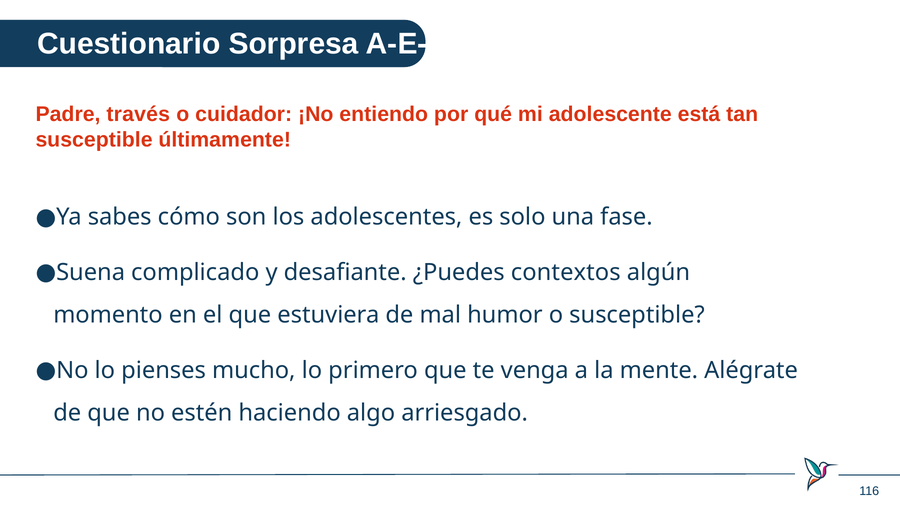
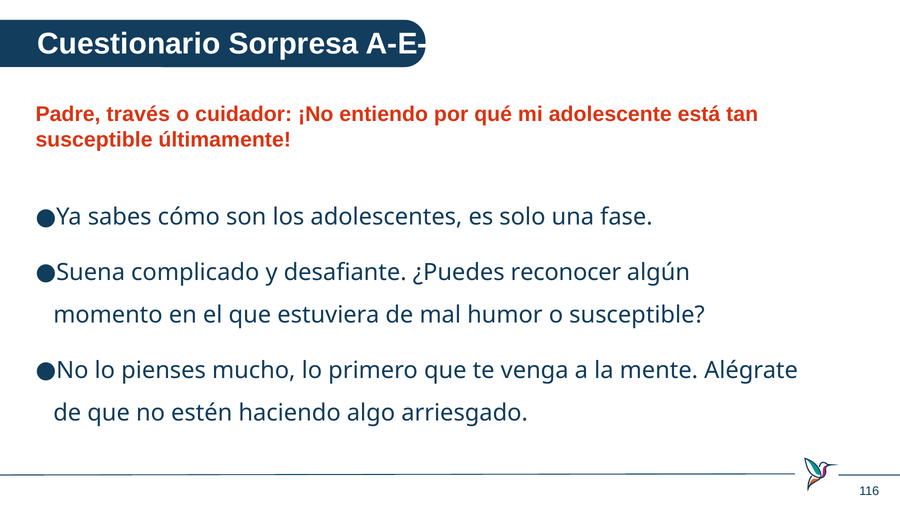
contextos: contextos -> reconocer (566, 273)
